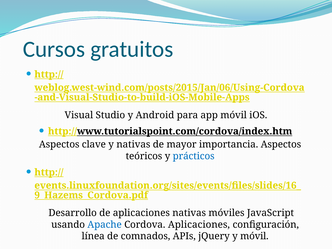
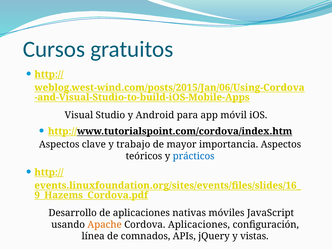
y nativas: nativas -> trabajo (133, 144)
Apache colour: blue -> orange (105, 225)
y móvil: móvil -> vistas (254, 236)
